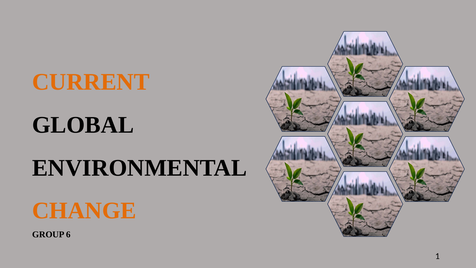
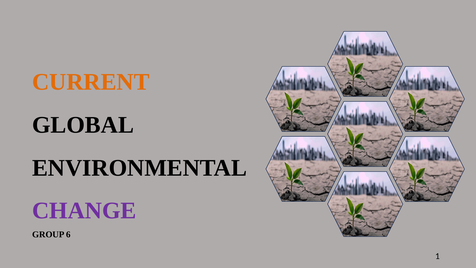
CHANGE colour: orange -> purple (84, 210)
